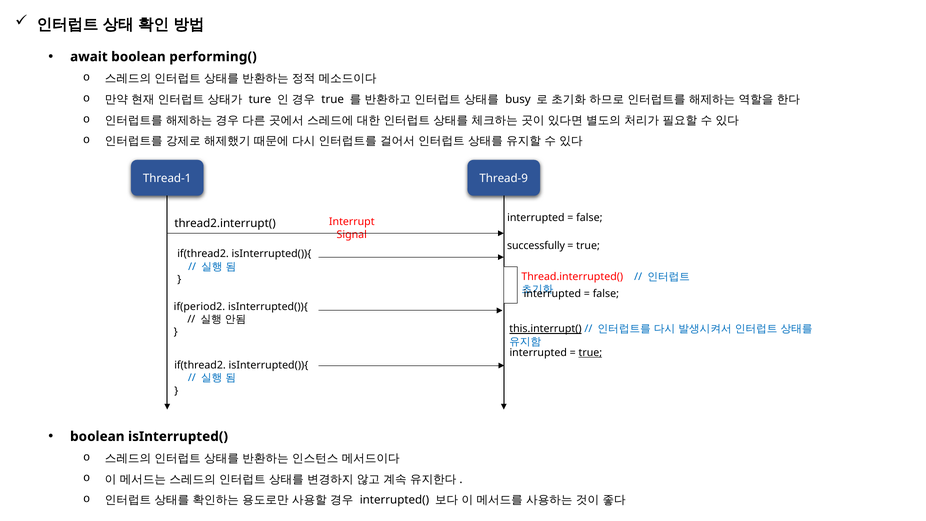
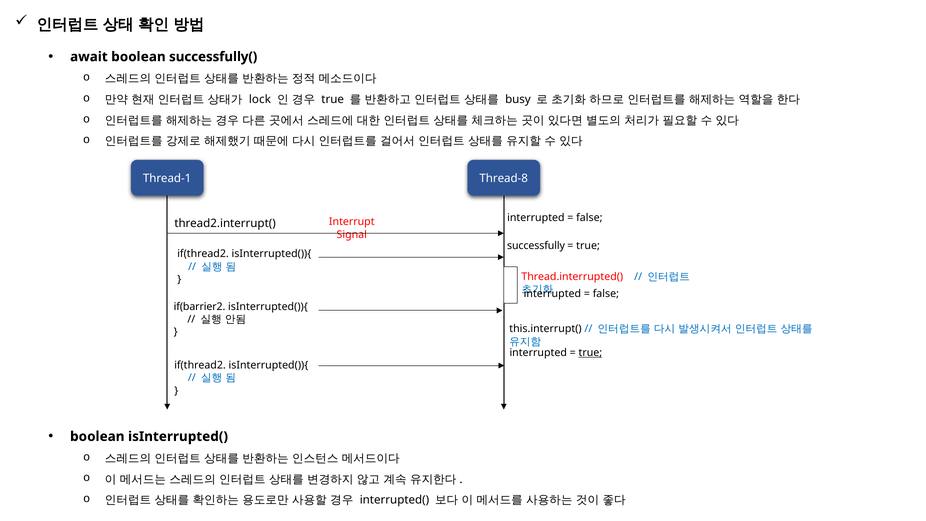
performing(: performing( -> successfully( (213, 57)
ture: ture -> lock (260, 99)
Thread-9: Thread-9 -> Thread-8 (504, 179)
if(period2: if(period2 -> if(barrier2 (200, 306)
this.interrupt( underline: present -> none (545, 329)
